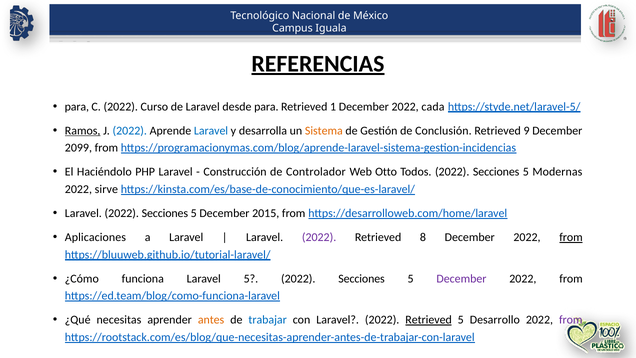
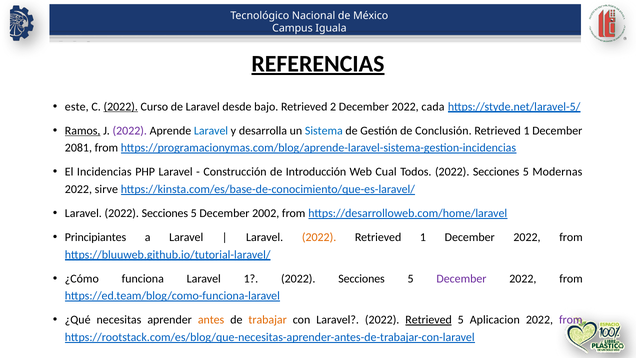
para: para -> este (77, 107)
2022 underline: none -> present (121, 107)
desde para: para -> bajo (266, 107)
1: 1 -> 2 (333, 107)
2022 colour: blue -> purple (130, 131)
Sistema colour: orange -> blue (324, 131)
9: 9 -> 1 (527, 131)
2099: 2099 -> 2081 (78, 148)
Haciéndolo: Haciéndolo -> Incidencias (104, 172)
Controlador: Controlador -> Introducción (316, 172)
Otto: Otto -> Cual (386, 172)
2015: 2015 -> 2002 (266, 213)
Aplicaciones: Aplicaciones -> Principiantes (96, 237)
2022 colour: purple -> orange (319, 237)
8: 8 -> 1 (423, 237)
from underline: present -> none (571, 237)
Laravel 5: 5 -> 1 (251, 278)
trabajar colour: blue -> orange (268, 320)
Desarrollo: Desarrollo -> Aplicacion (495, 320)
